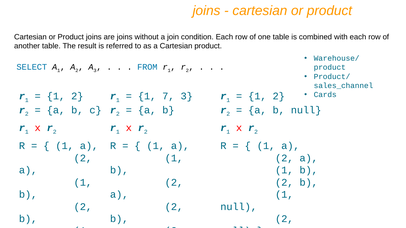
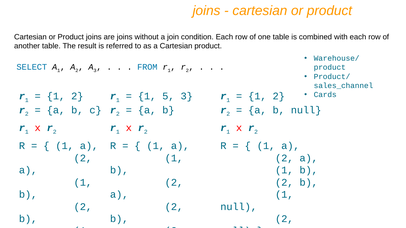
7: 7 -> 5 (168, 96)
